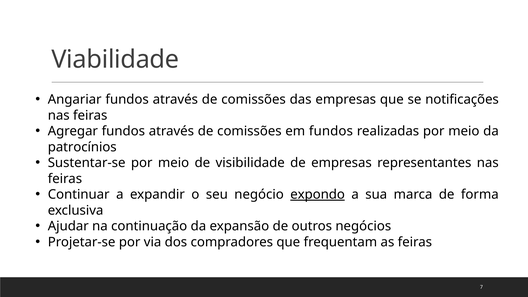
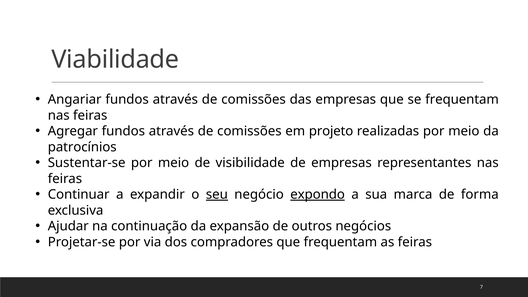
se notificações: notificações -> frequentam (462, 100)
em fundos: fundos -> projeto (331, 131)
seu underline: none -> present (217, 195)
